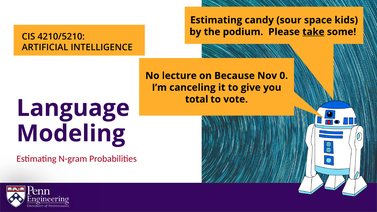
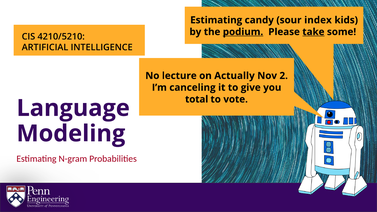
space: space -> index (318, 20)
podium underline: none -> present (243, 32)
Because: Because -> Actually (234, 76)
0: 0 -> 2 (284, 76)
